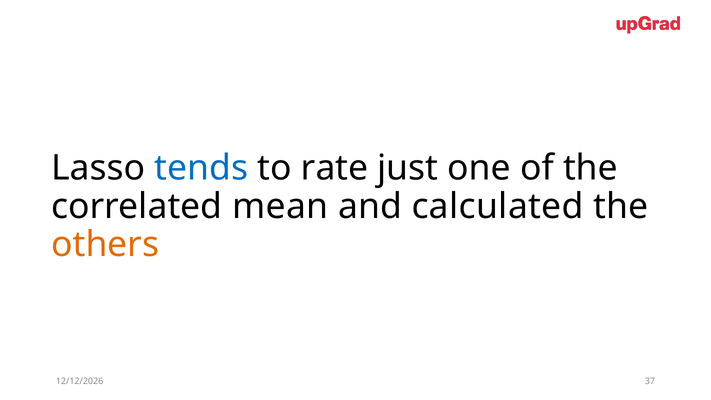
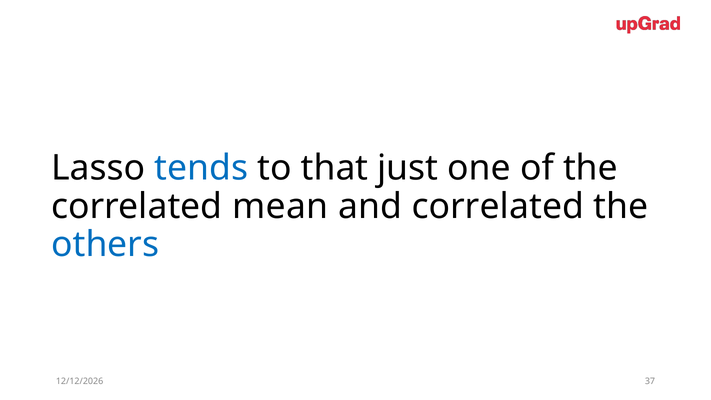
rate: rate -> that (335, 168)
and calculated: calculated -> correlated (498, 206)
others colour: orange -> blue (105, 245)
